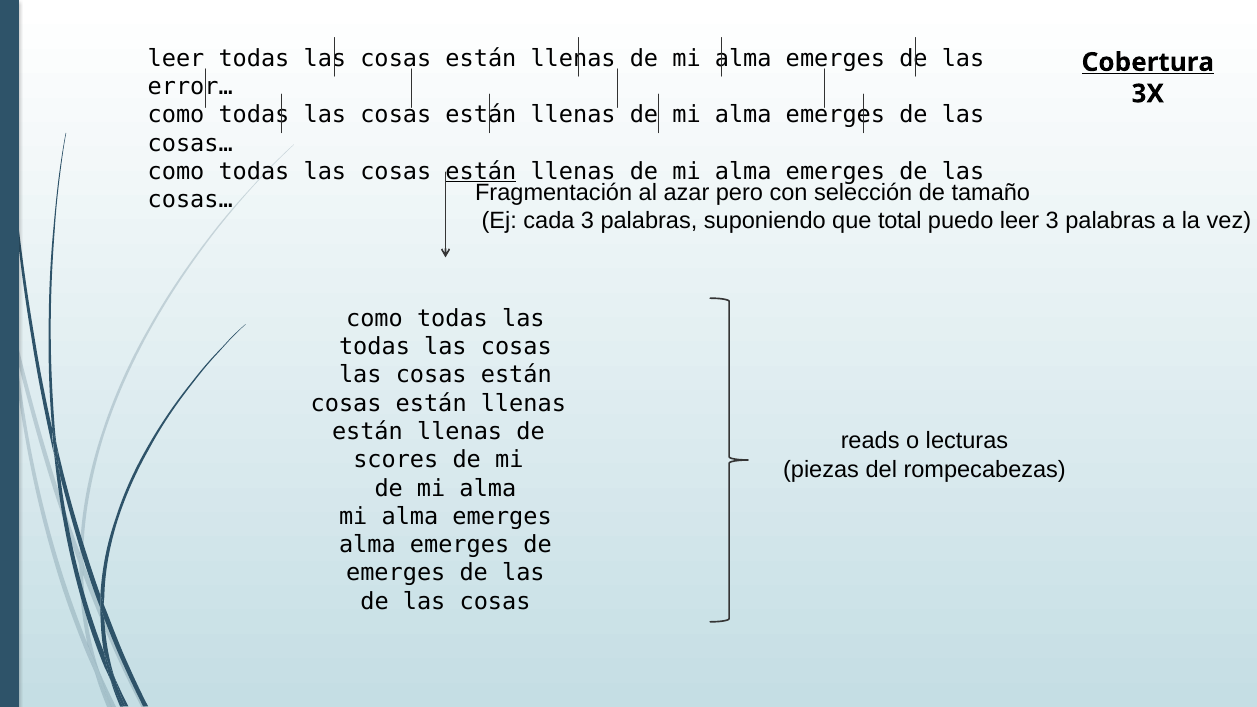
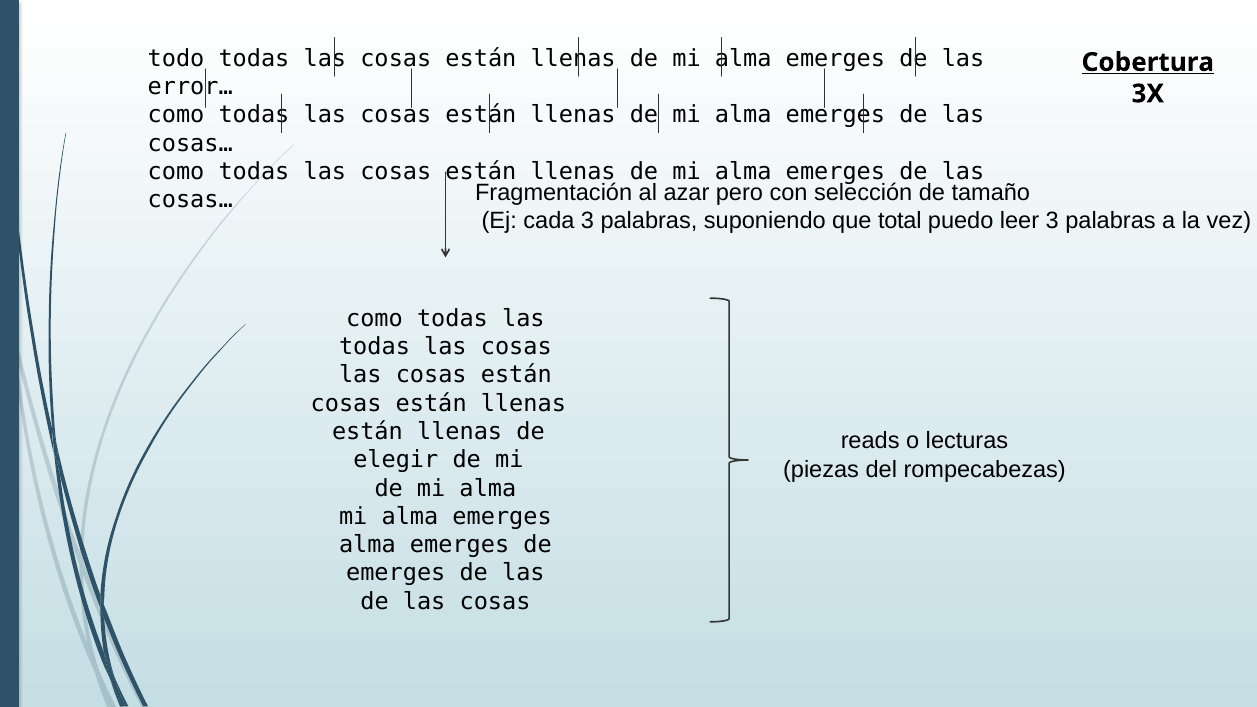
leer: leer -> todo (176, 59)
están underline: present -> none (481, 172)
scores: scores -> elegir (396, 460)
